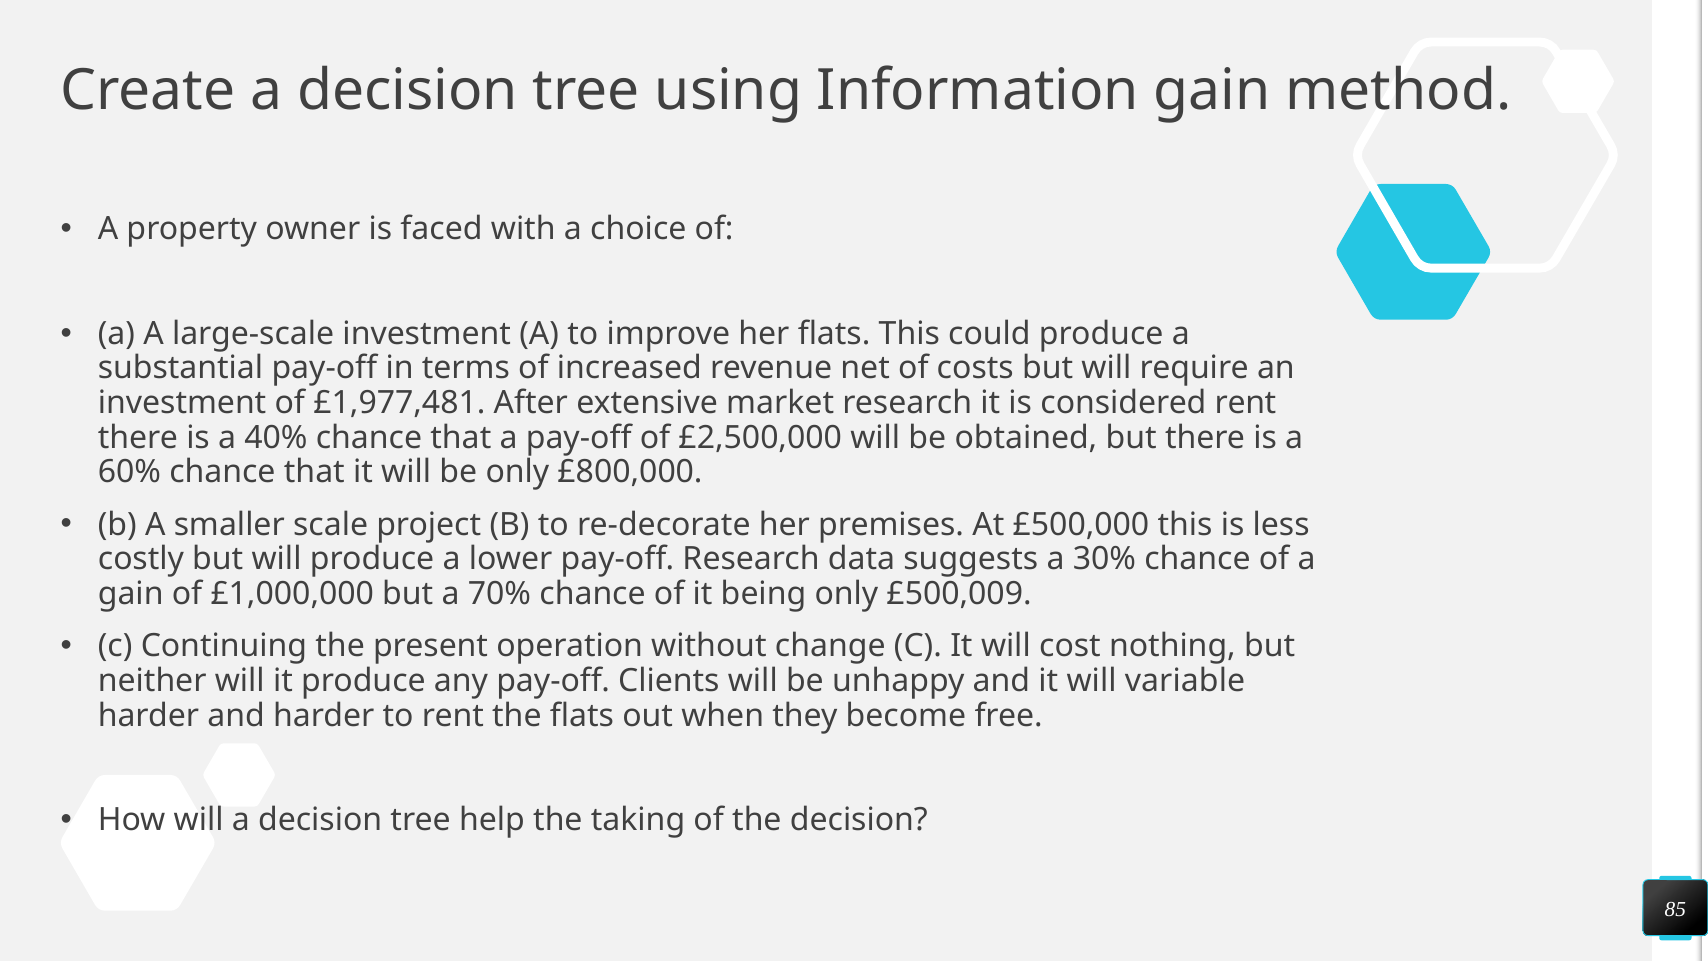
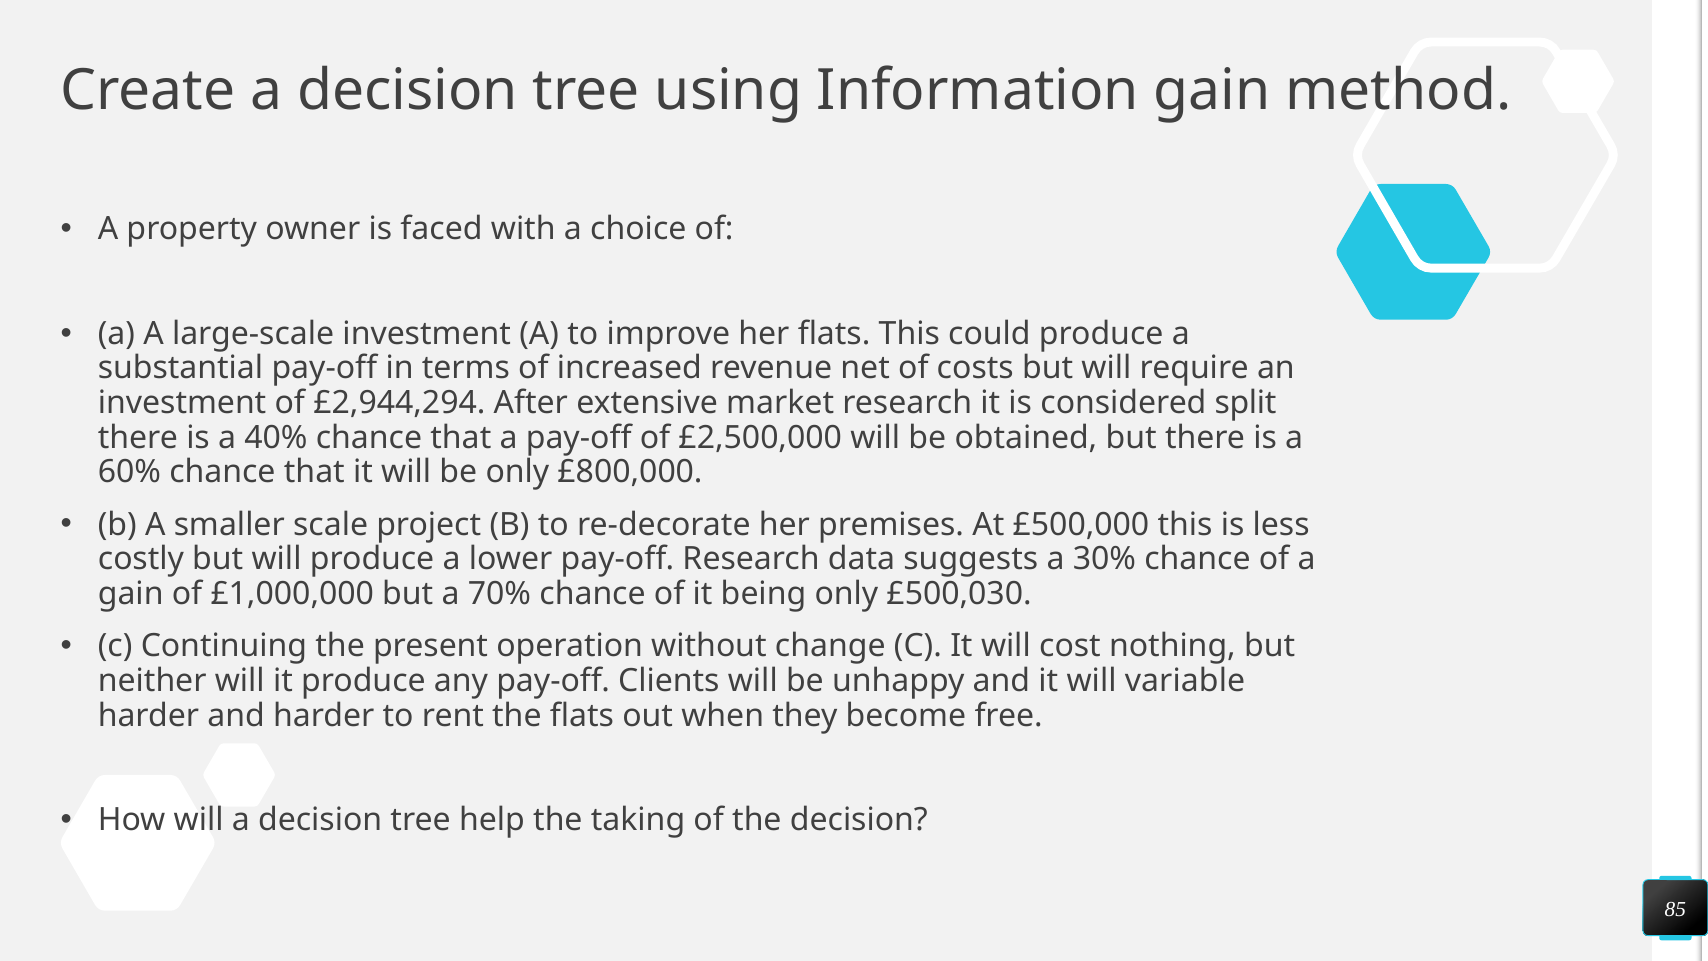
£1,977,481: £1,977,481 -> £2,944,294 (399, 403)
considered rent: rent -> split (1245, 403)
£500,009: £500,009 -> £500,030 (959, 594)
